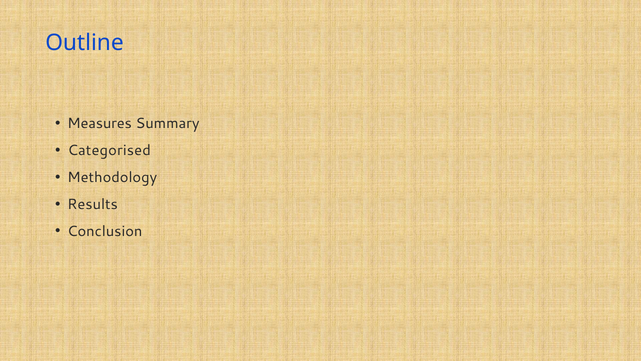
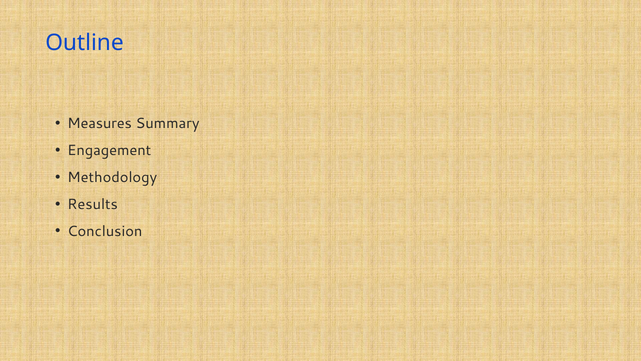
Categorised: Categorised -> Engagement (109, 150)
